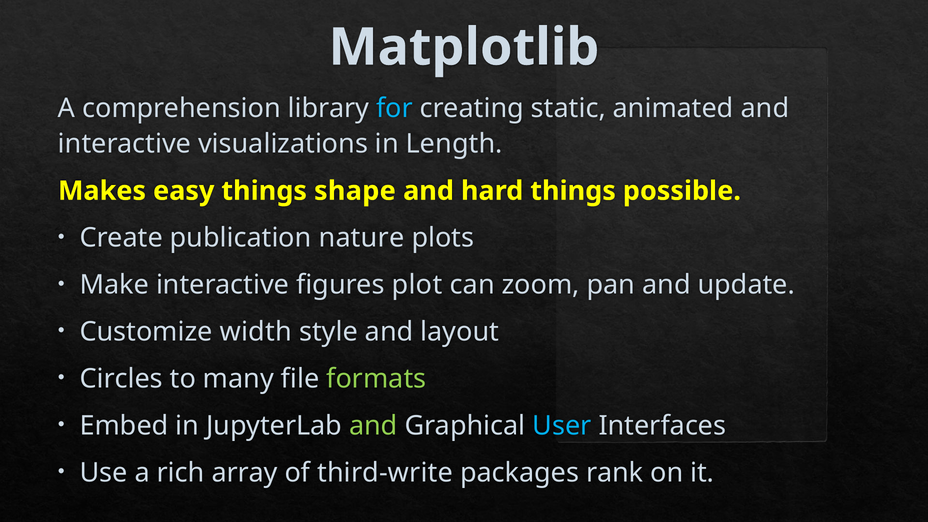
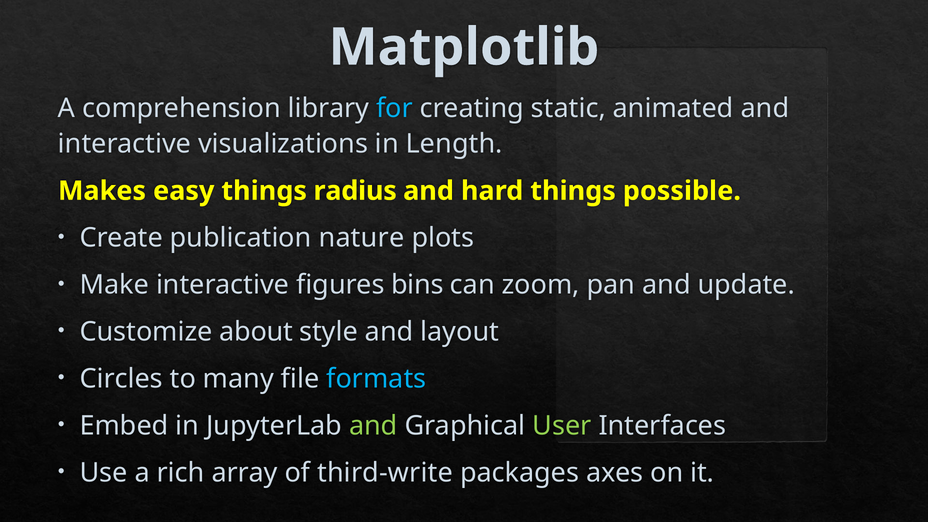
shape: shape -> radius (355, 191)
plot: plot -> bins (417, 285)
width: width -> about (256, 332)
formats colour: light green -> light blue (376, 379)
User colour: light blue -> light green (562, 426)
rank: rank -> axes (615, 473)
